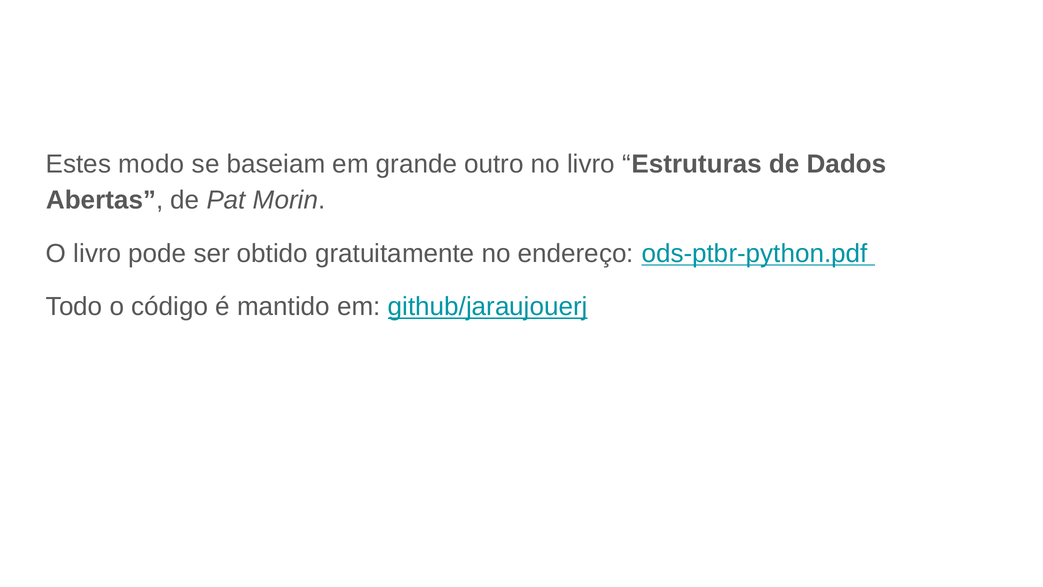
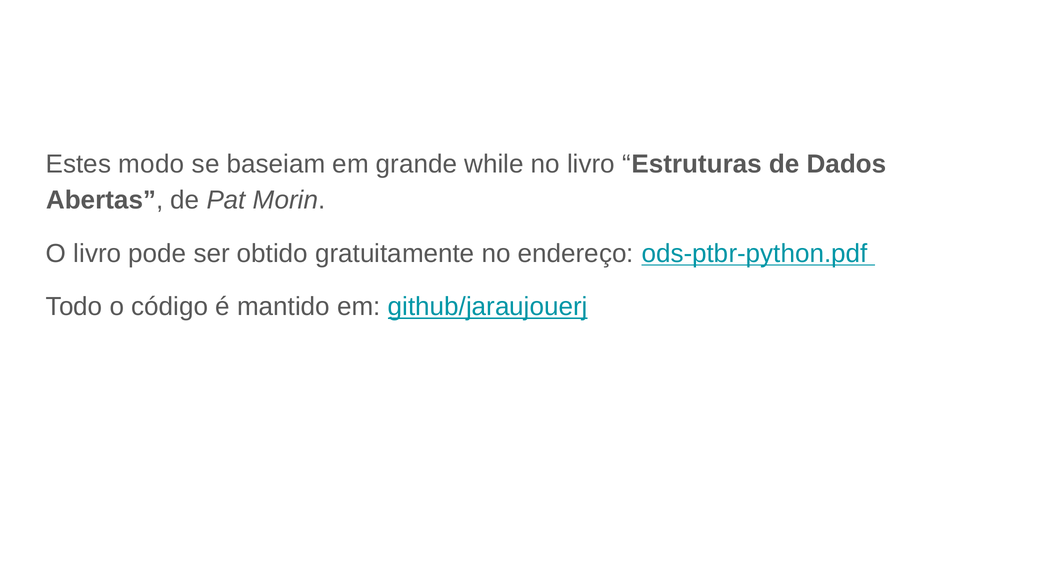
outro: outro -> while (494, 164)
